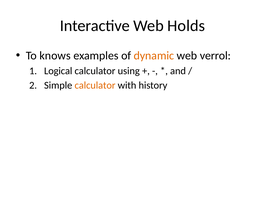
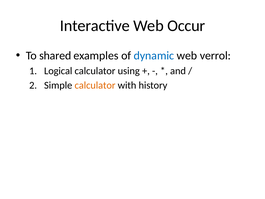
Holds: Holds -> Occur (186, 26)
knows: knows -> shared (55, 56)
dynamic colour: orange -> blue (154, 56)
